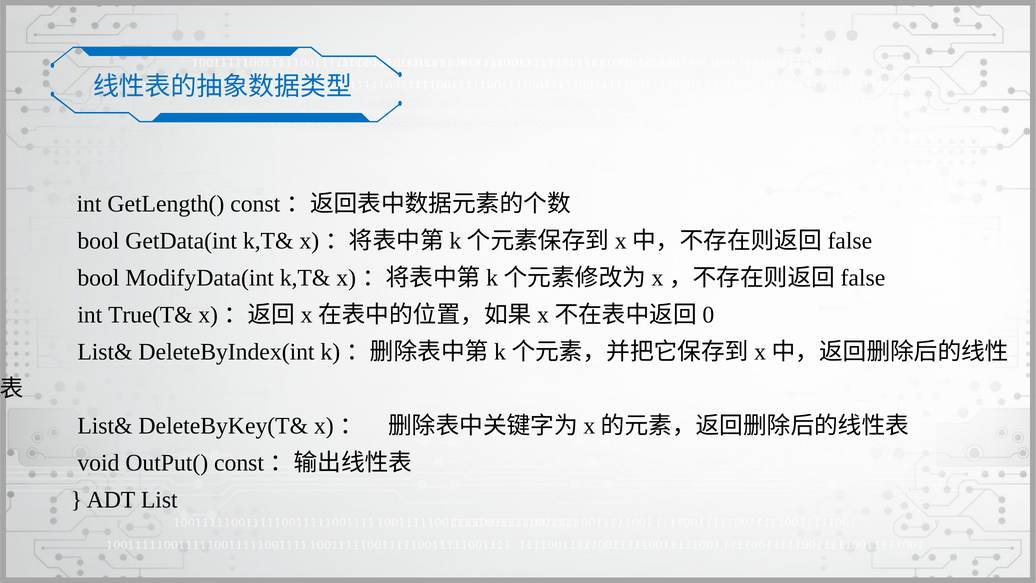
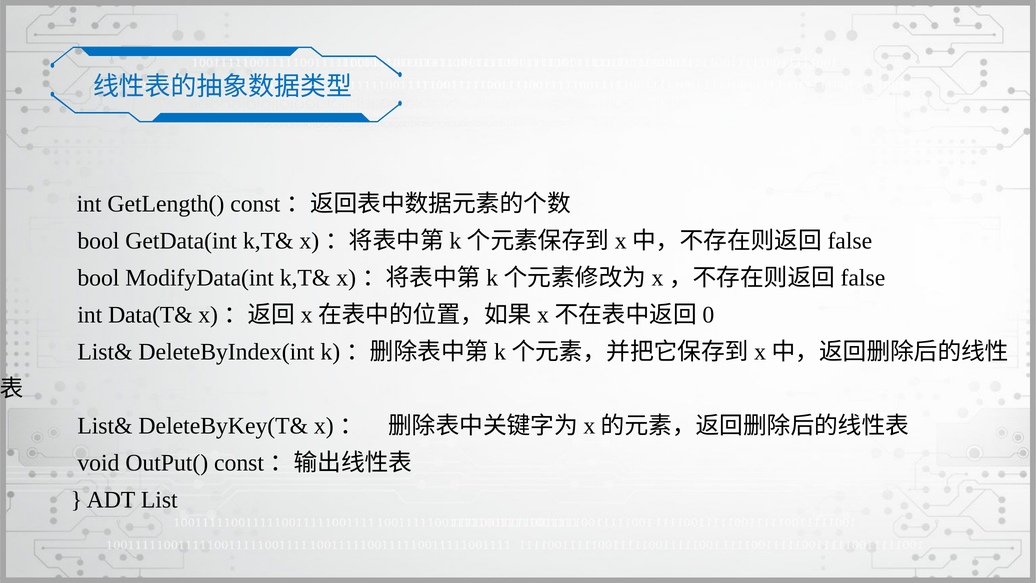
True(T&: True(T& -> Data(T& (150, 315)
